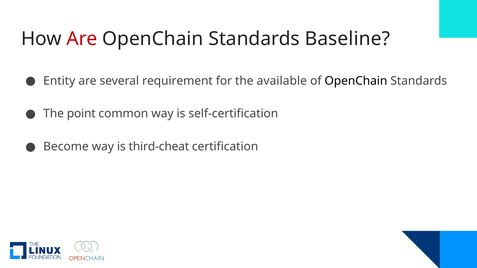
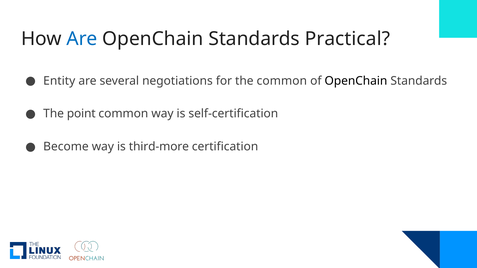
Are colour: red -> blue (82, 39)
Baseline: Baseline -> Practical (347, 39)
requirement: requirement -> negotiations (177, 81)
the available: available -> common (282, 81)
third-cheat: third-cheat -> third-more (159, 147)
